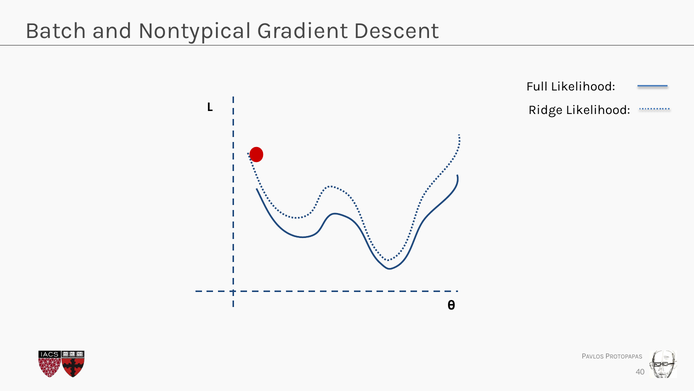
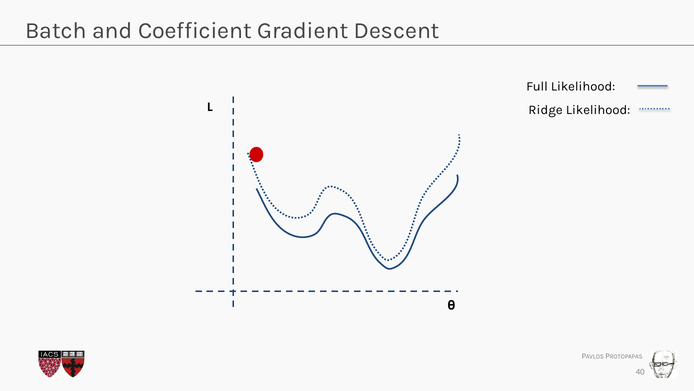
Nontypical: Nontypical -> Coefficient (195, 30)
